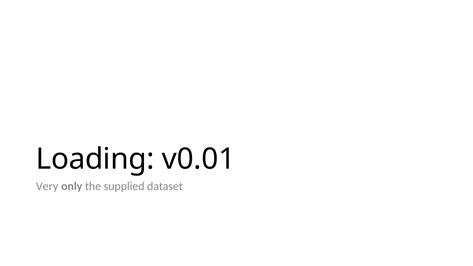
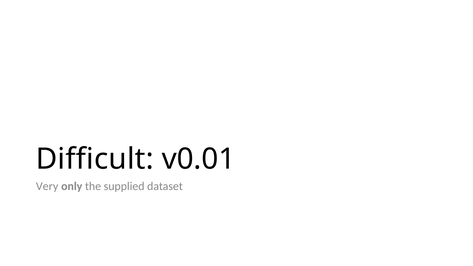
Loading: Loading -> Difficult (95, 159)
